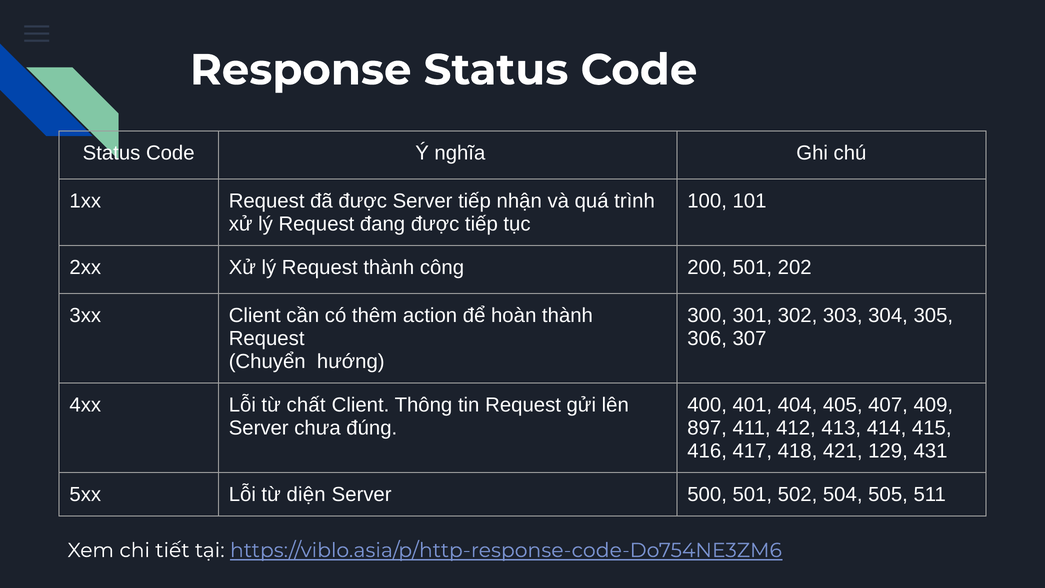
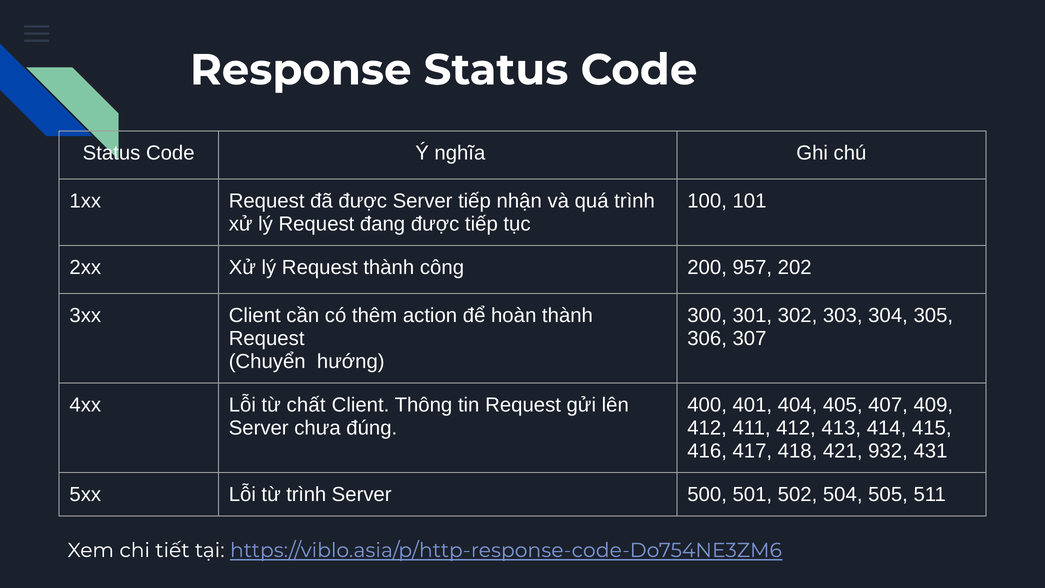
200 501: 501 -> 957 (752, 268)
897: 897 -> 412 (707, 428)
129: 129 -> 932 (888, 451)
từ diện: diện -> trình (306, 494)
